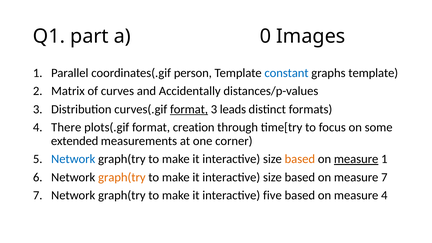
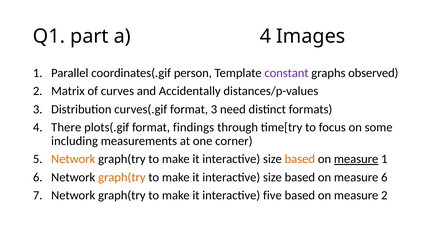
a 0: 0 -> 4 (265, 36)
constant colour: blue -> purple (287, 73)
graphs template: template -> observed (373, 73)
format underline: present -> none (189, 109)
leads: leads -> need (233, 109)
creation: creation -> findings (194, 127)
extended: extended -> including (75, 141)
Network colour: blue -> orange (73, 159)
measure 7: 7 -> 6 (384, 177)
measure 4: 4 -> 2 (384, 195)
